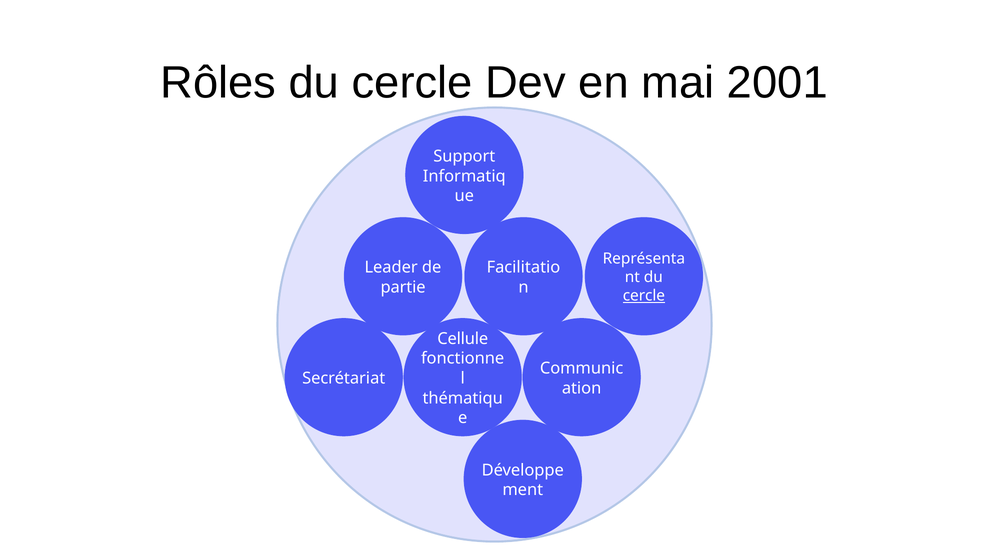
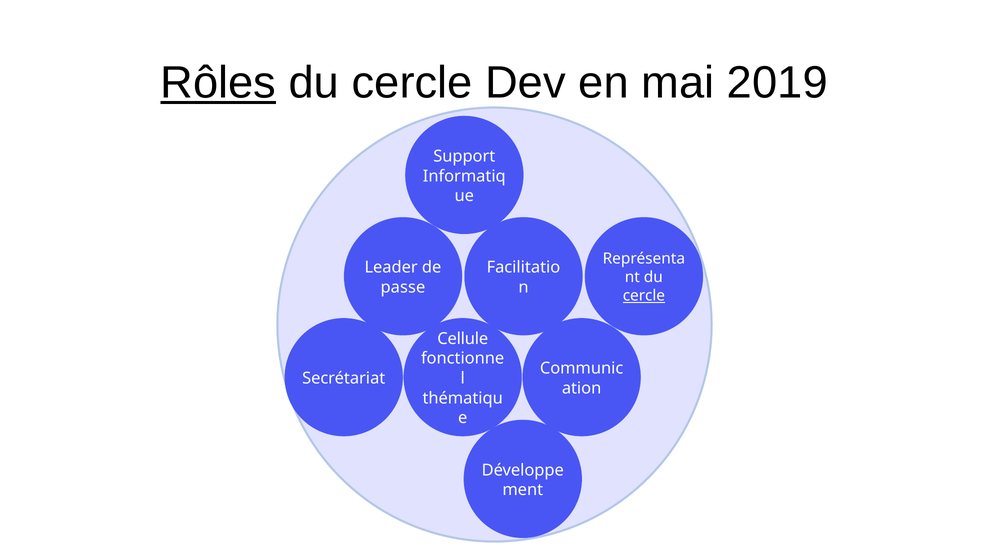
Rôles underline: none -> present (218, 83)
2001: 2001 -> 2019 (777, 83)
partie: partie -> passe (403, 287)
